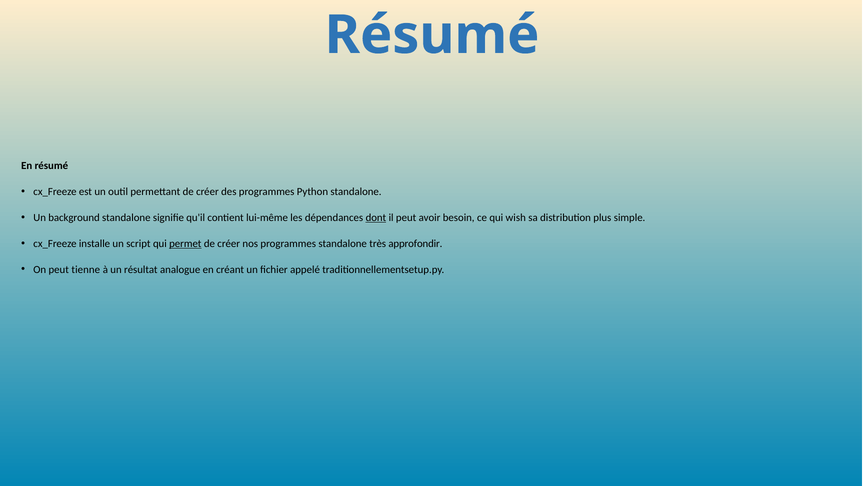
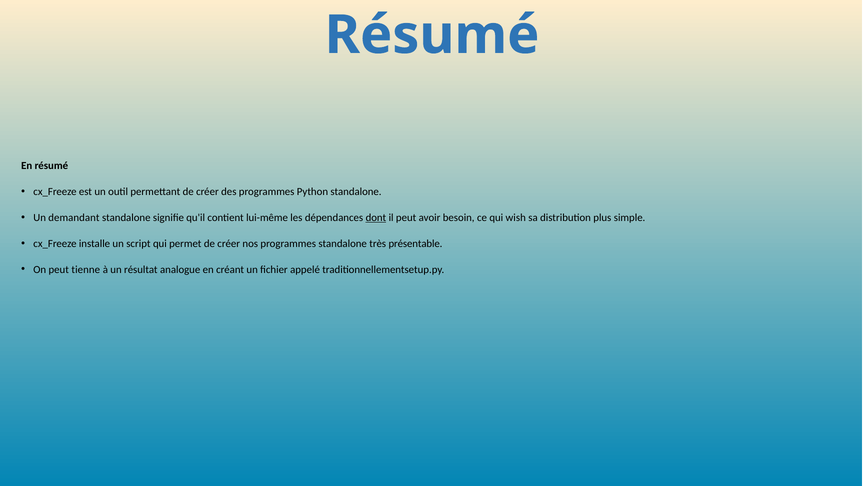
background: background -> demandant (74, 218)
permet underline: present -> none (185, 244)
approfondir: approfondir -> présentable (415, 244)
